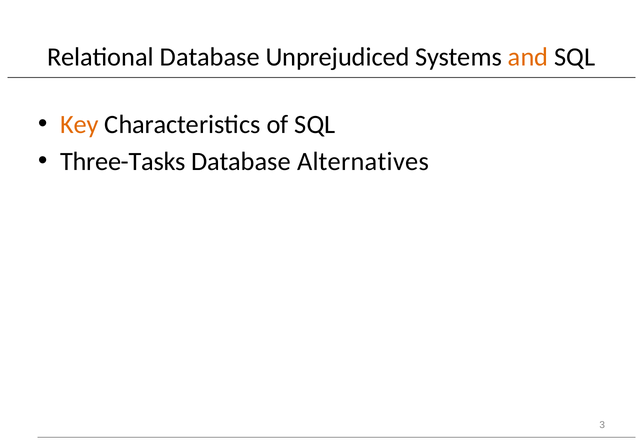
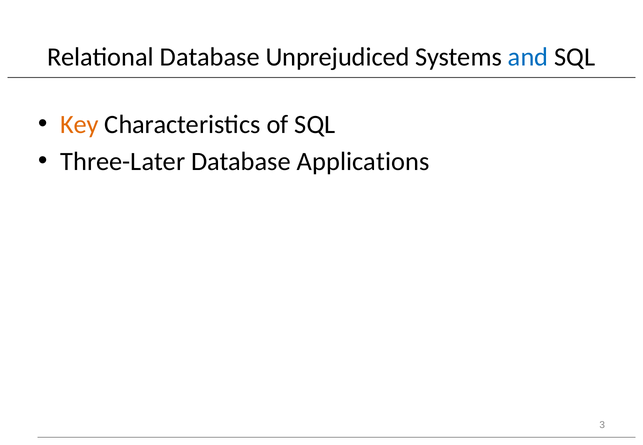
and colour: orange -> blue (528, 57)
Three-Tasks: Three-Tasks -> Three-Later (123, 161)
Alternatives: Alternatives -> Applications (363, 161)
